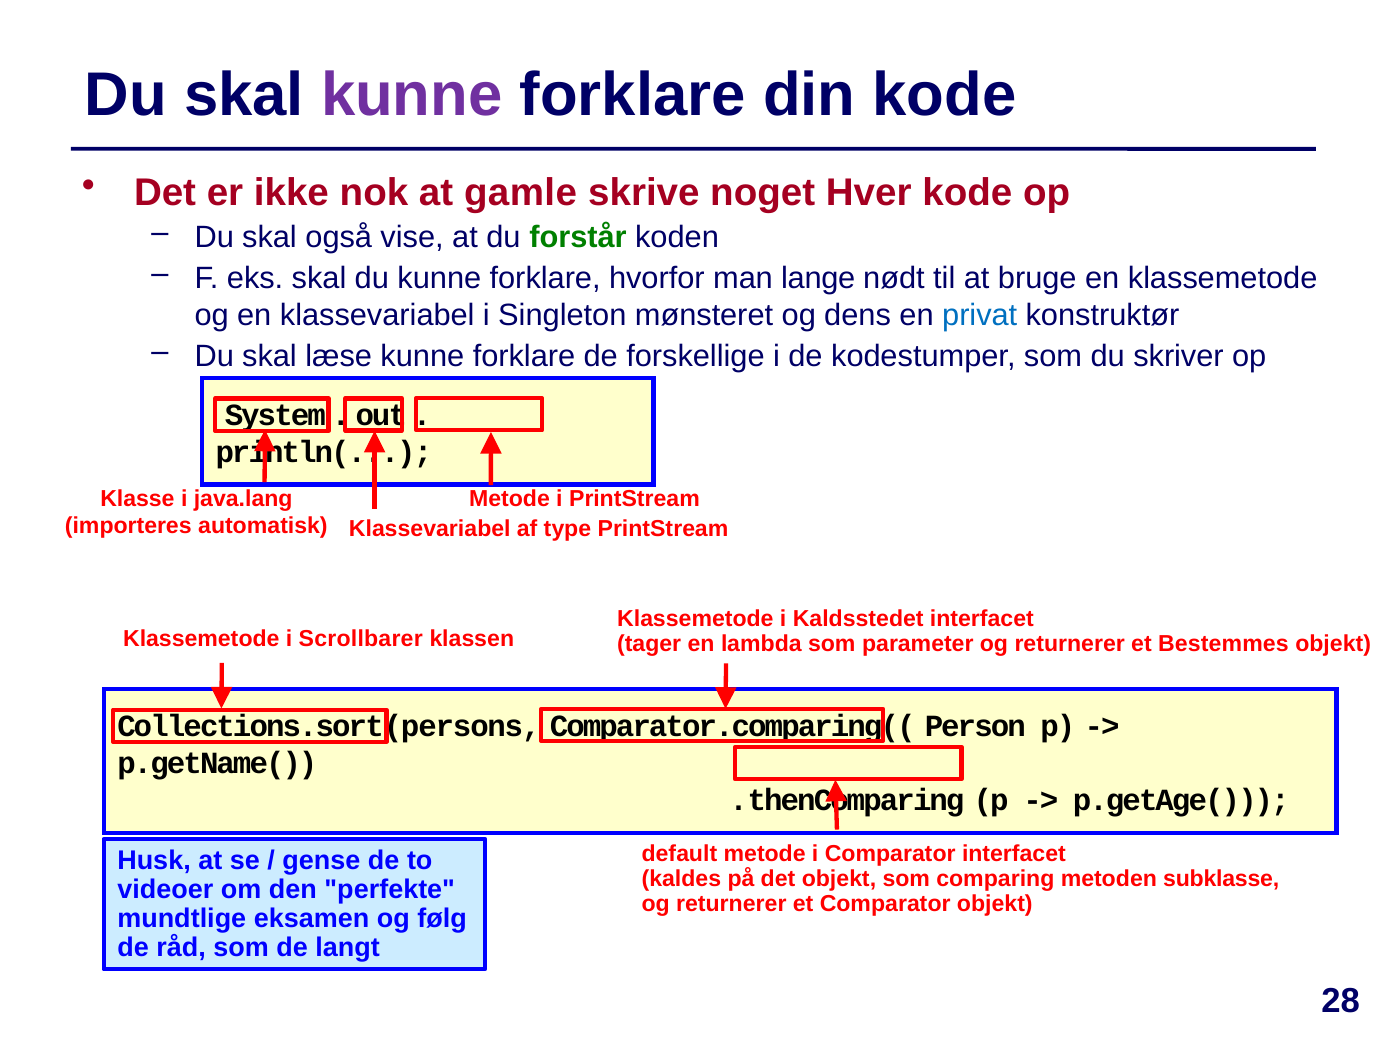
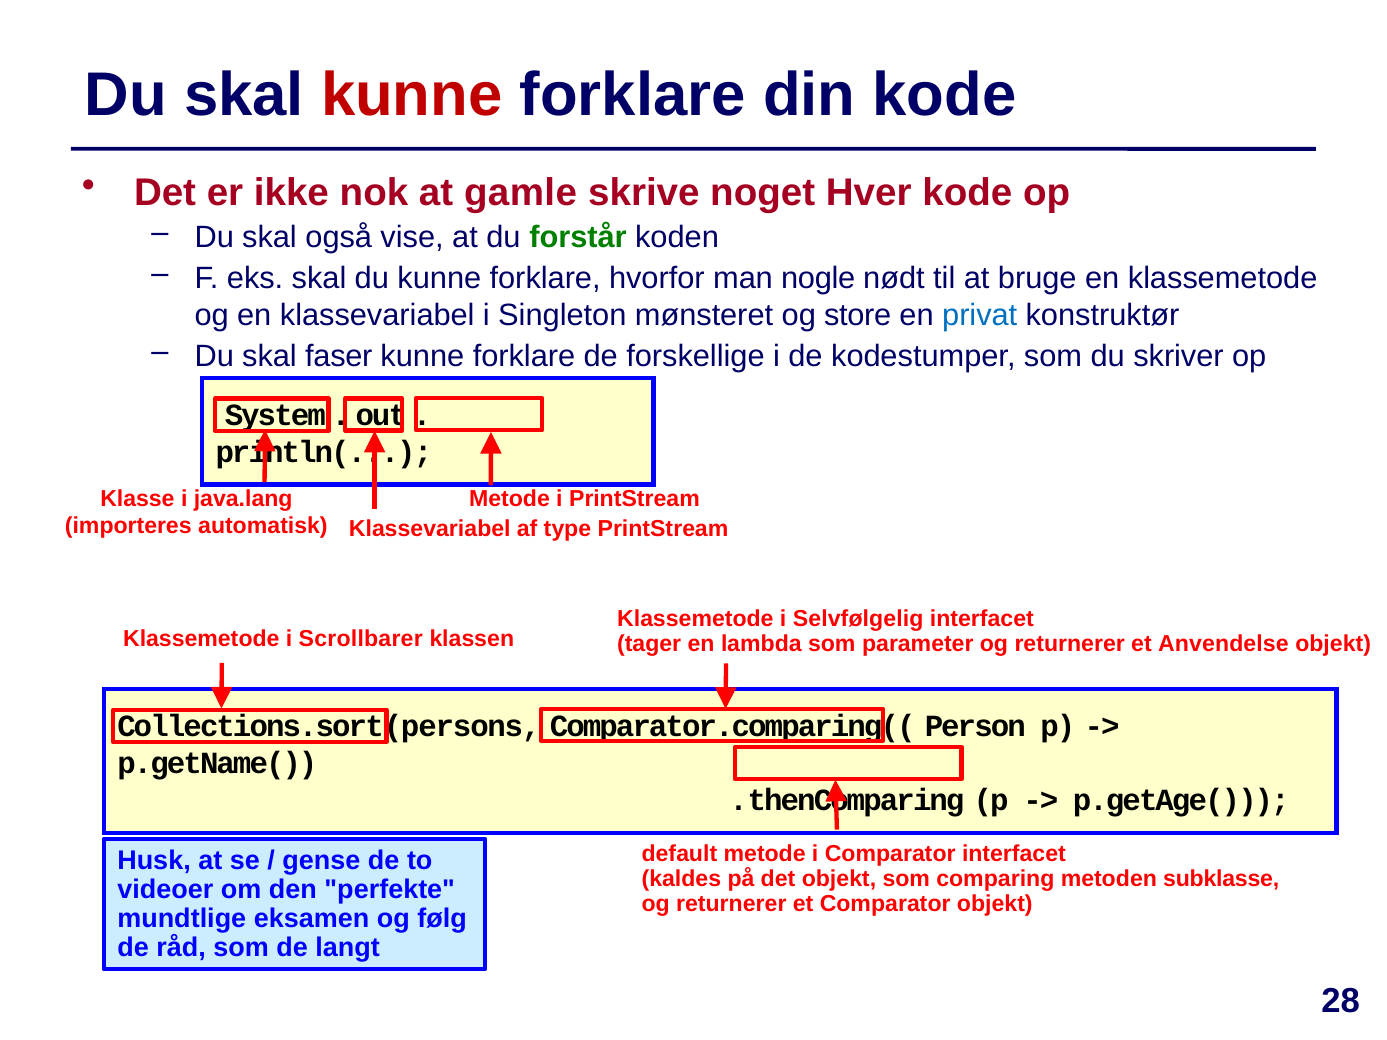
kunne colour: purple -> red (412, 96)
lange: lange -> nogle (818, 278)
dens: dens -> store (858, 315)
læse: læse -> faser (339, 356)
Kaldsstedet: Kaldsstedet -> Selvfølgelig (858, 619)
Bestemmes: Bestemmes -> Anvendelse (1223, 644)
